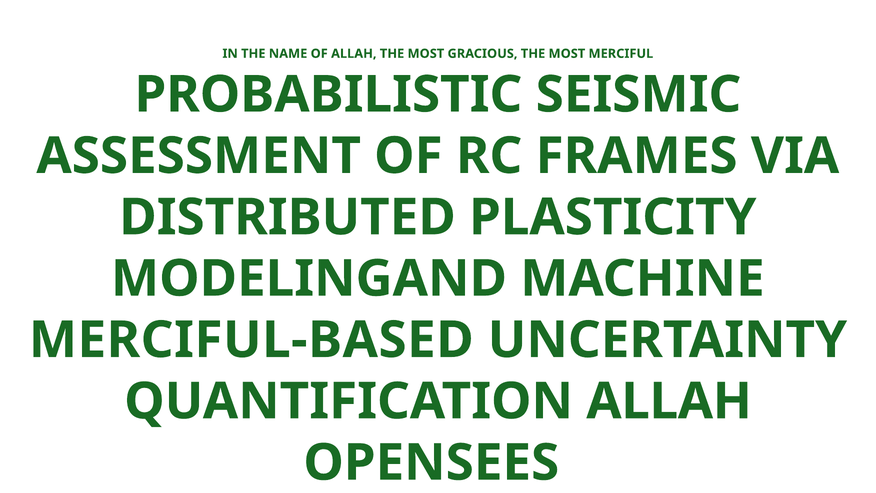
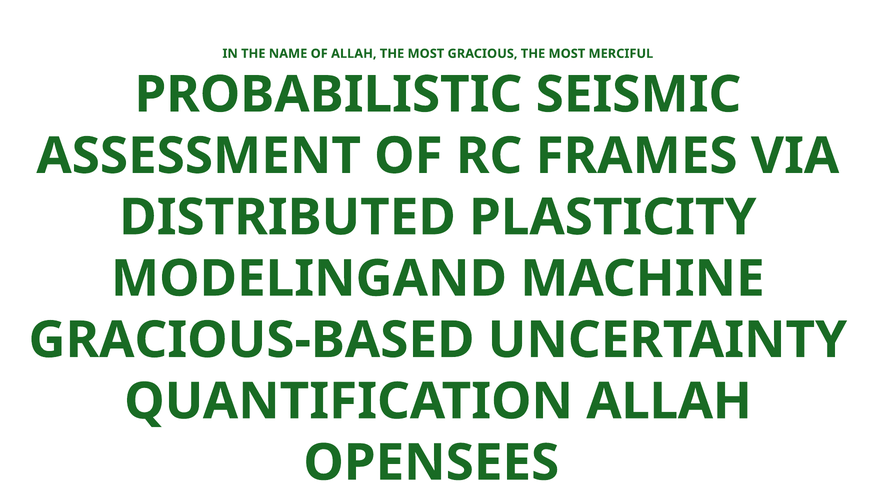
MERCIFUL-BASED: MERCIFUL-BASED -> GRACIOUS-BASED (251, 340)
